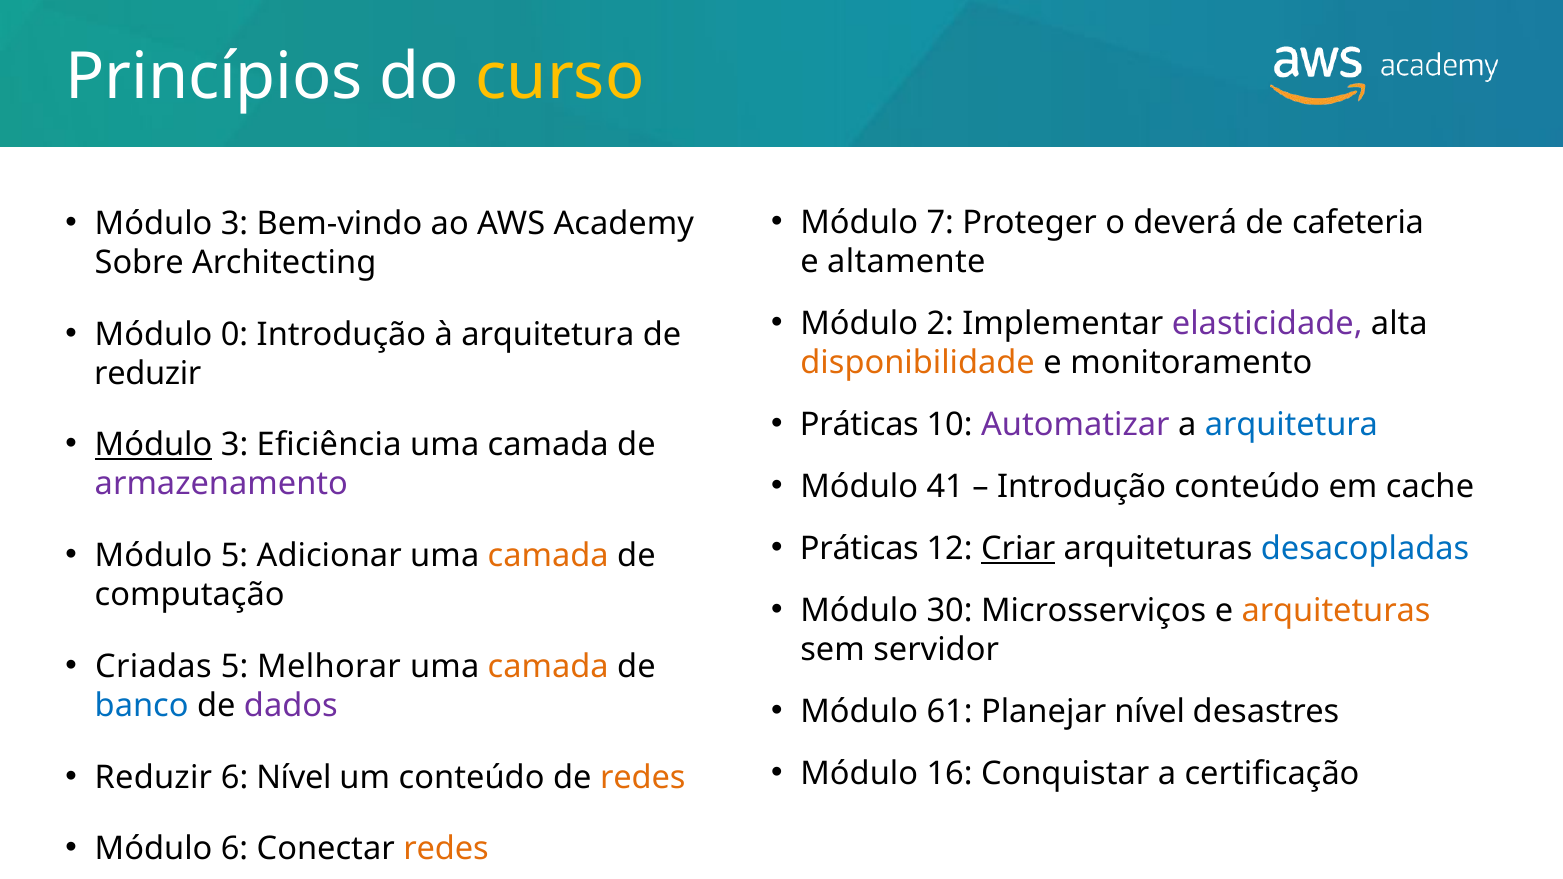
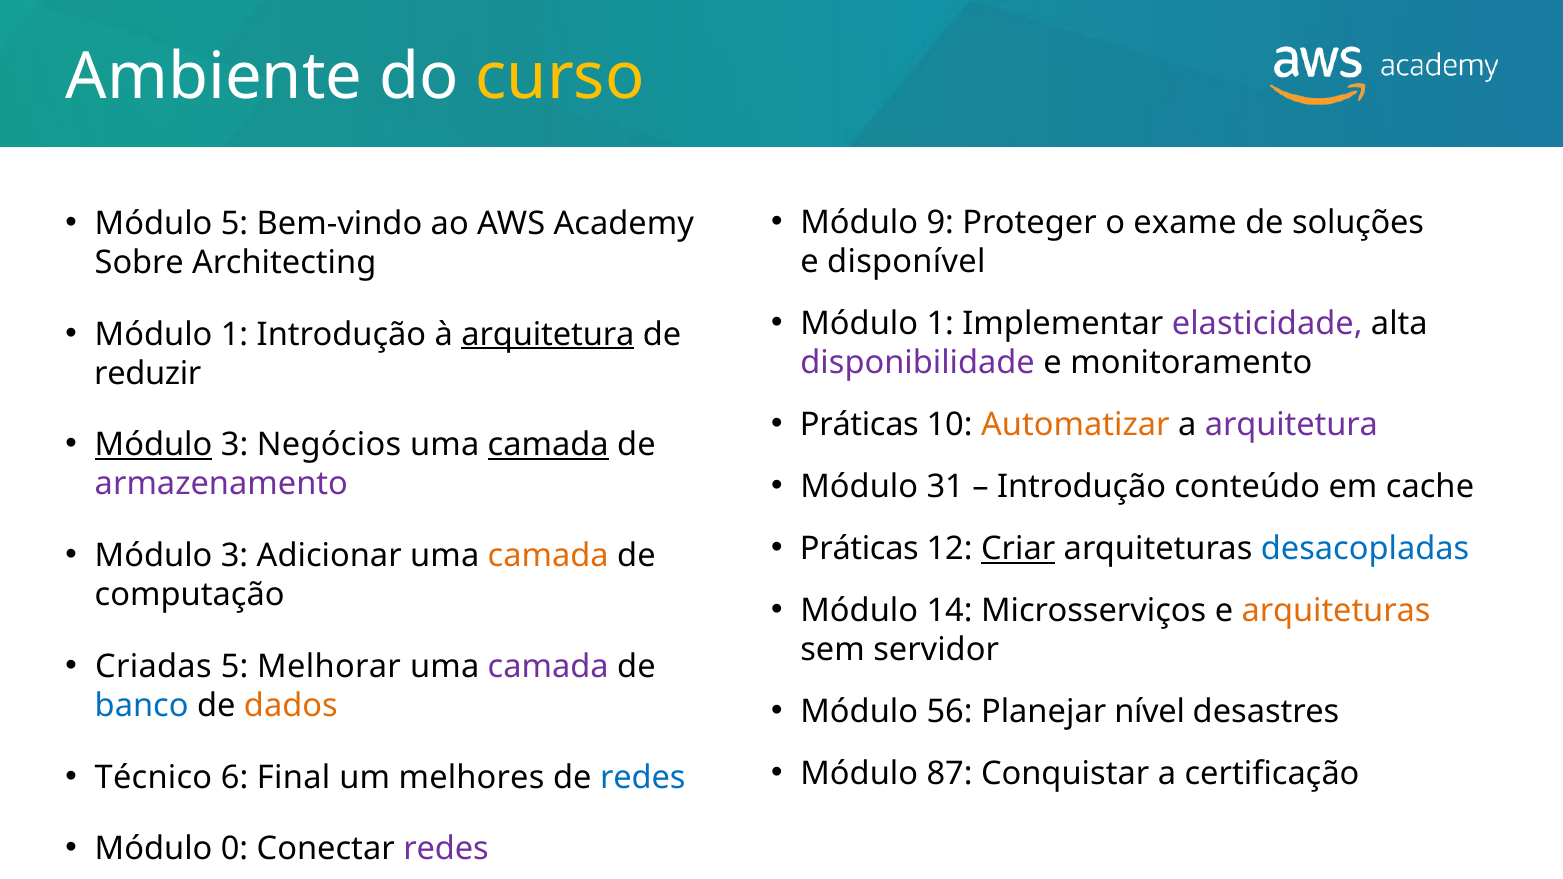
Princípios: Princípios -> Ambiente (214, 77)
7: 7 -> 9 (940, 223)
deverá: deverá -> exame (1185, 223)
cafeteria: cafeteria -> soluções (1358, 223)
3: 3 -> 5 (235, 224)
altamente: altamente -> disponível (906, 262)
2: 2 -> 1 (940, 324)
0: 0 -> 1 (235, 334)
arquitetura underline: none -> present (548, 334)
disponibilidade colour: orange -> purple (918, 363)
Automatizar colour: purple -> orange (1075, 425)
arquitetura colour: blue -> purple (1291, 425)
Eficiência: Eficiência -> Negócios (329, 445)
camada underline: none -> present (548, 445)
41: 41 -> 31 (945, 487)
5: 5 -> 3 (235, 556)
30: 30 -> 14 (950, 611)
camada colour: orange -> purple (548, 667)
61: 61 -> 56 (950, 712)
dados colour: purple -> orange (291, 706)
16: 16 -> 87 (950, 774)
Reduzir: Reduzir -> Técnico (153, 777)
6 Nível: Nível -> Final (294, 777)
um conteúdo: conteúdo -> melhores (472, 777)
redes colour: orange -> blue (643, 777)
Módulo 6: 6 -> 0 (235, 849)
redes colour: orange -> purple (446, 849)
